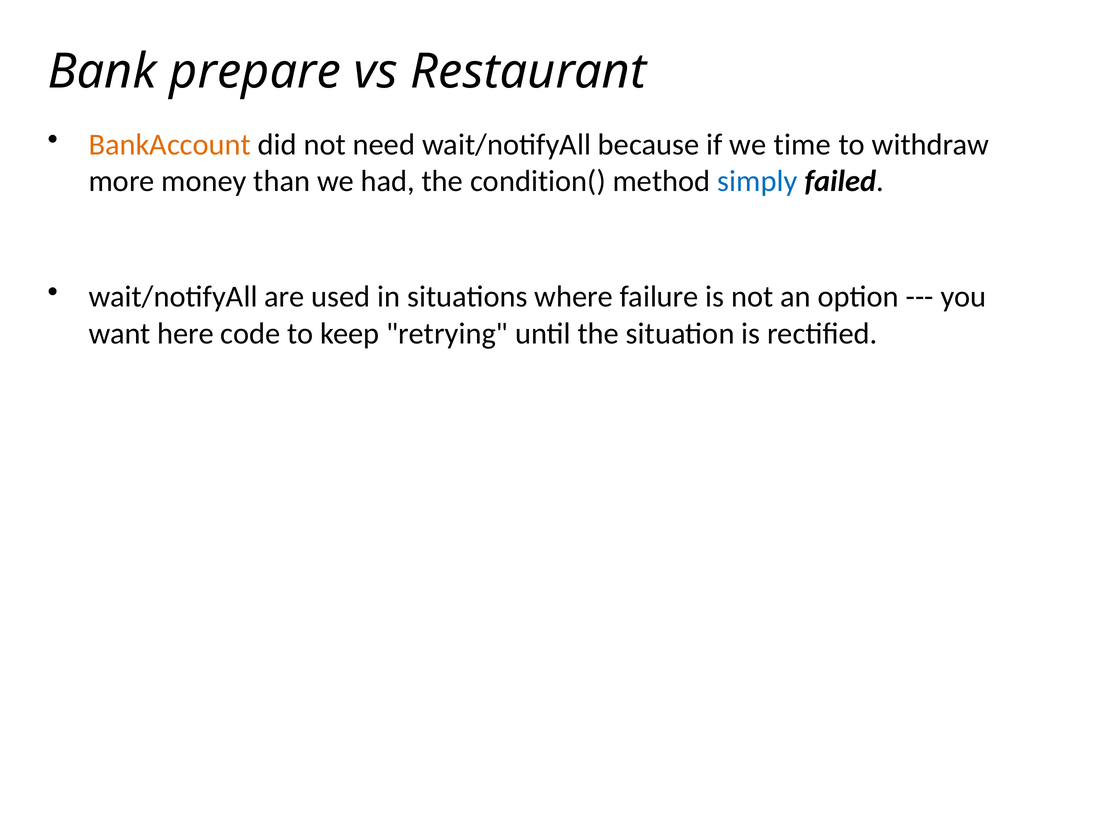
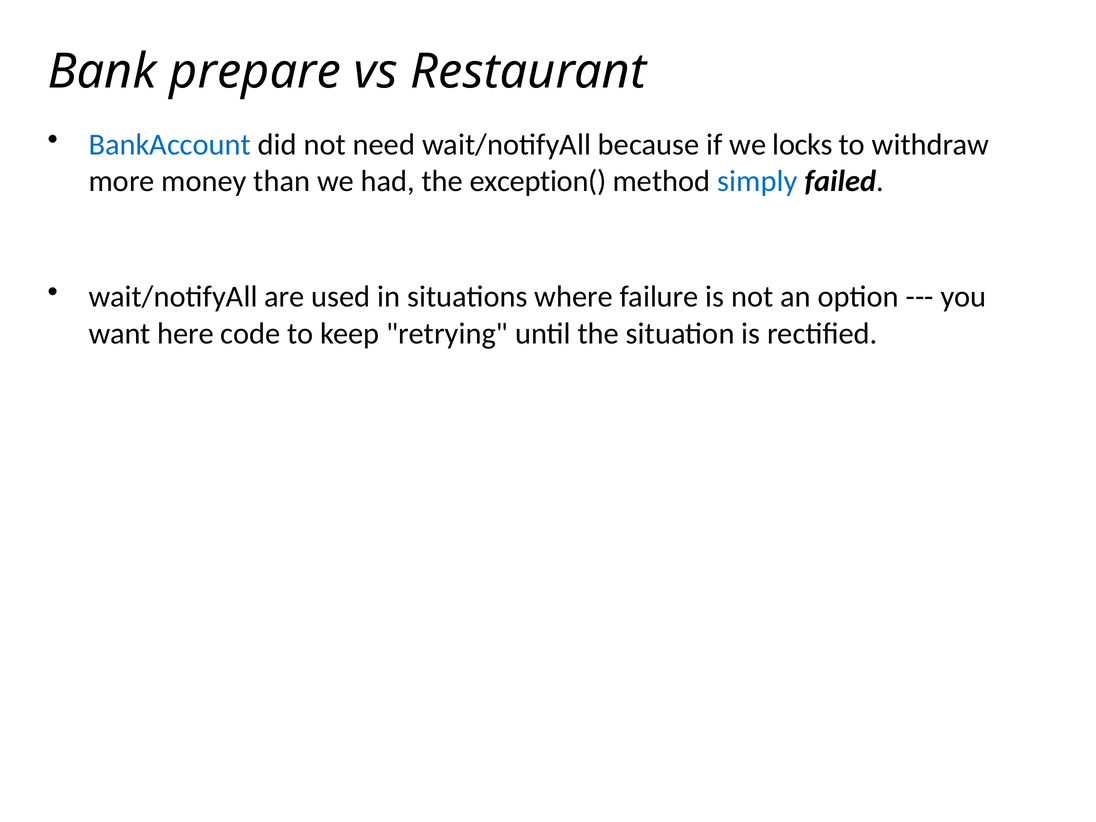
BankAccount colour: orange -> blue (170, 145)
time: time -> locks (803, 145)
condition(: condition( -> exception( (538, 181)
